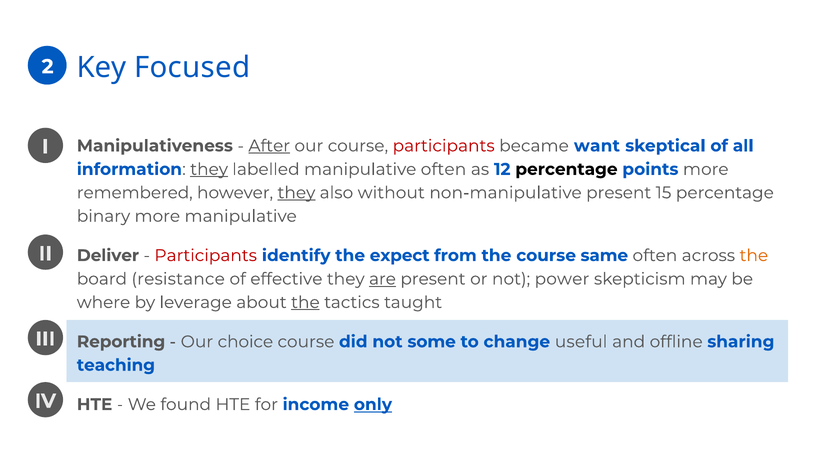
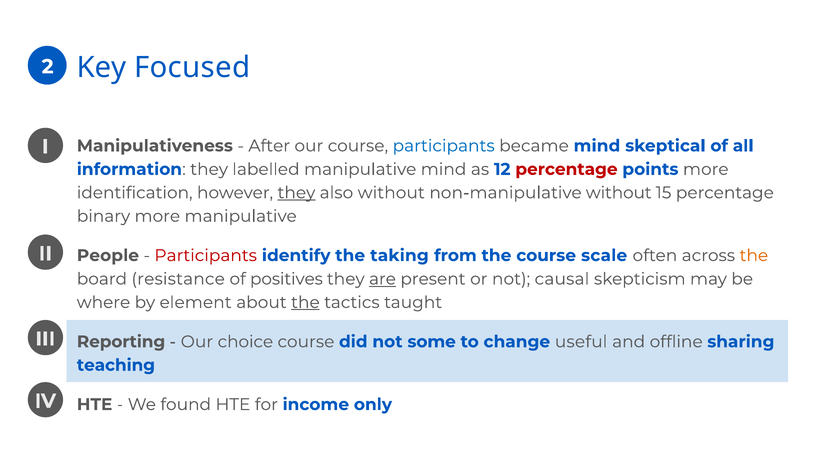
After underline: present -> none (269, 146)
participants colour: red -> blue (444, 146)
became want: want -> mind (597, 146)
they underline: present -> none (209, 169)
manipulative often: often -> mind (444, 169)
percentage colour: black -> red (566, 169)
remembered: remembered -> identification (135, 193)
non-manipulative present: present -> without (619, 193)
Deliver: Deliver -> People (108, 256)
expect: expect -> taking (399, 256)
same: same -> scale (604, 256)
effective: effective -> positives (286, 279)
power: power -> causal (562, 279)
leverage: leverage -> element (196, 302)
only underline: present -> none (373, 405)
